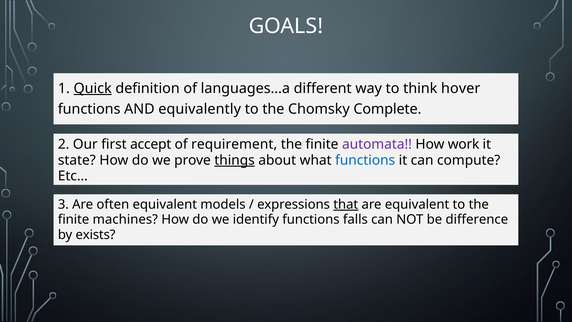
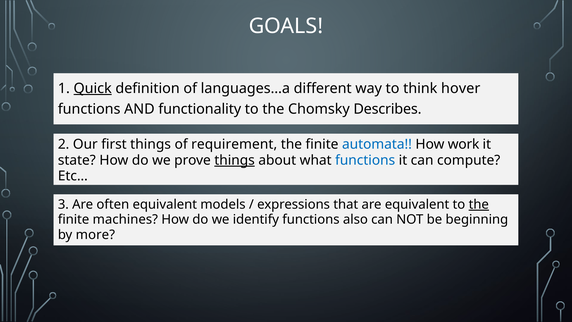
equivalently: equivalently -> functionality (200, 109)
Complete: Complete -> Describes (387, 109)
first accept: accept -> things (151, 144)
automata colour: purple -> blue (377, 144)
that underline: present -> none (346, 204)
the underline: none -> present (479, 204)
falls: falls -> also (355, 219)
difference: difference -> beginning (477, 219)
exists: exists -> more (95, 235)
